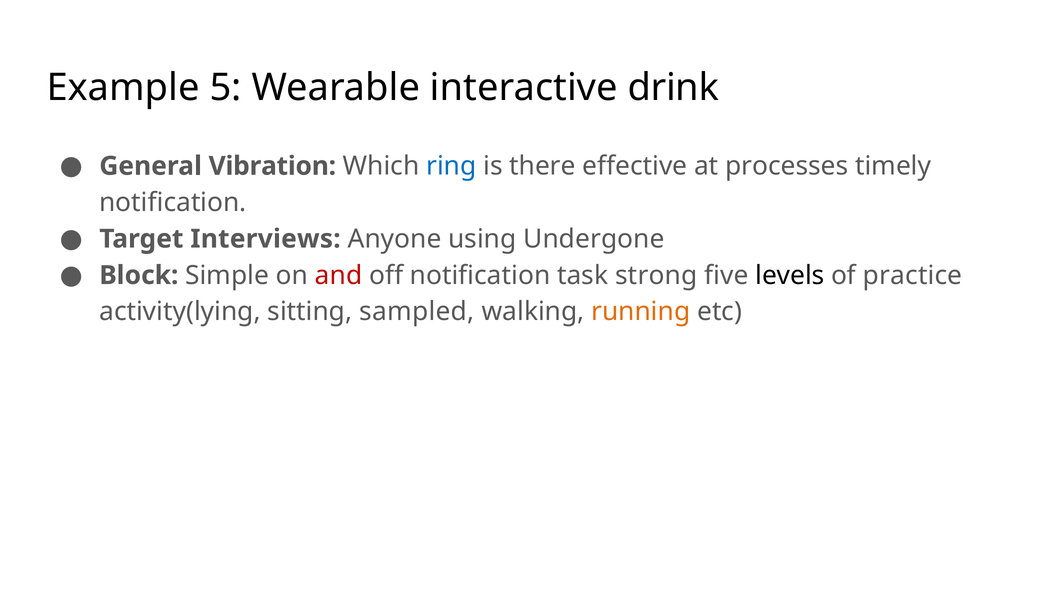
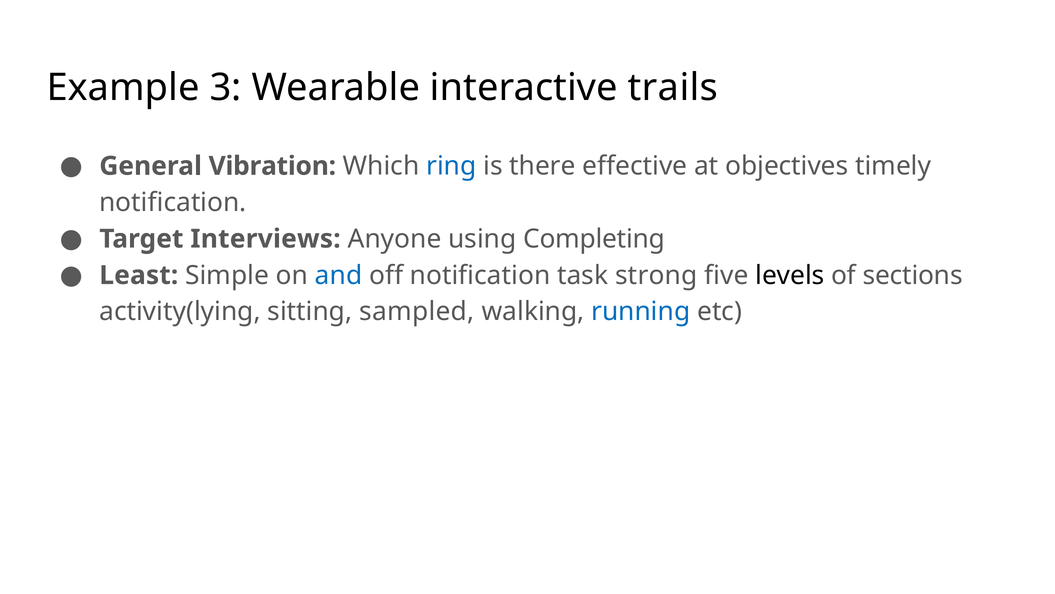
5: 5 -> 3 (226, 87)
drink: drink -> trails (673, 87)
processes: processes -> objectives (787, 166)
Undergone: Undergone -> Completing (594, 239)
Block: Block -> Least (139, 275)
and colour: red -> blue (339, 275)
practice: practice -> sections (913, 275)
running colour: orange -> blue (641, 311)
